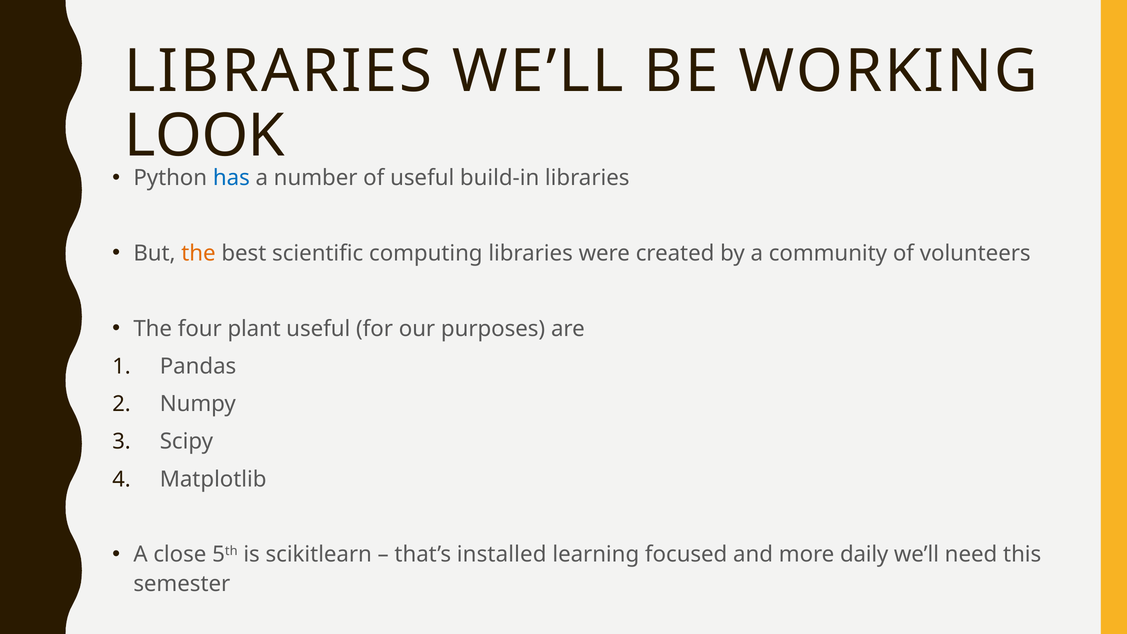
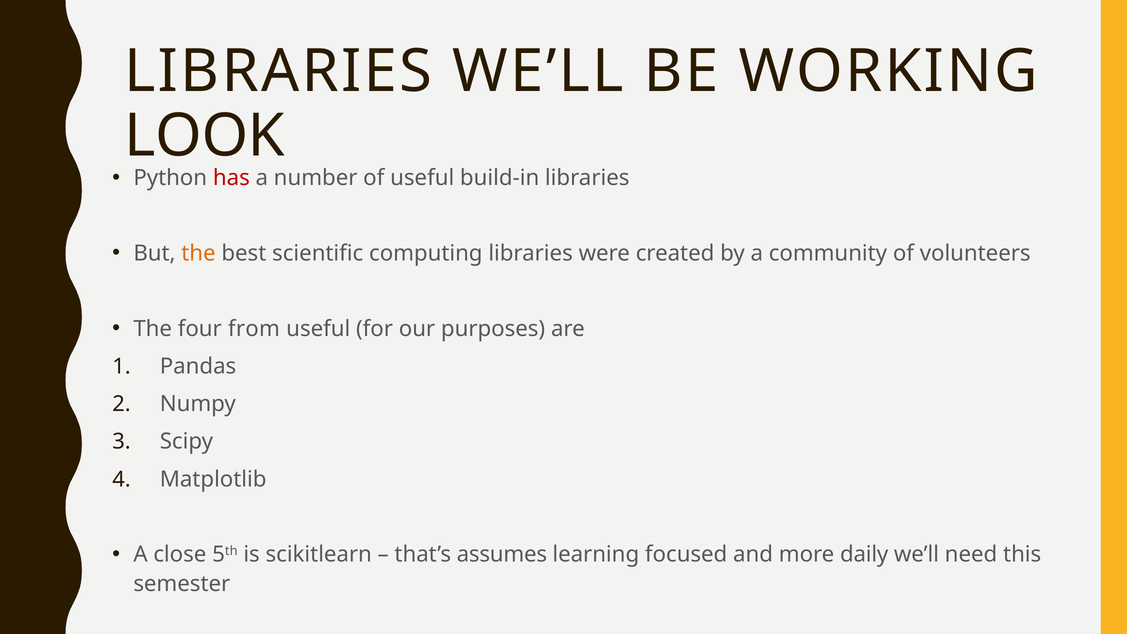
has colour: blue -> red (231, 178)
plant: plant -> from (254, 329)
installed: installed -> assumes (502, 554)
